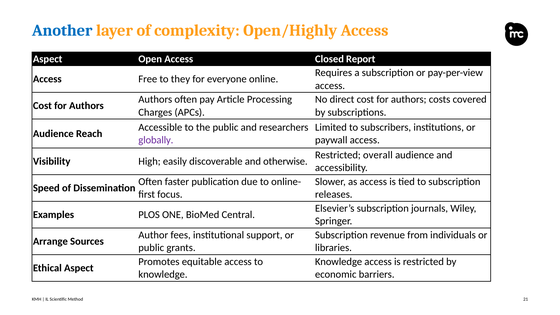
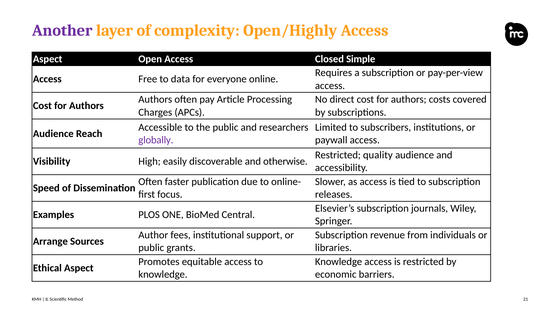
Another colour: blue -> purple (62, 31)
Report: Report -> Simple (361, 59)
they: they -> data (180, 79)
overall: overall -> quality (378, 155)
